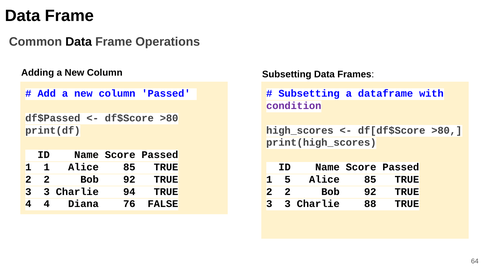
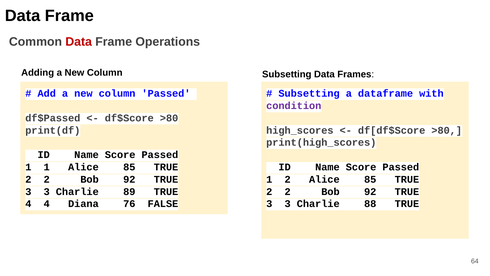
Data colour: black -> red (79, 42)
1 5: 5 -> 2 (288, 179)
94: 94 -> 89 (129, 191)
